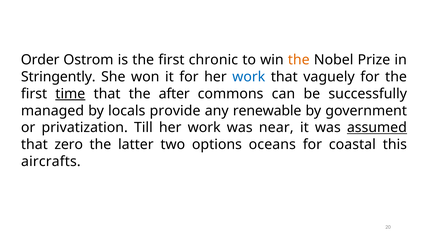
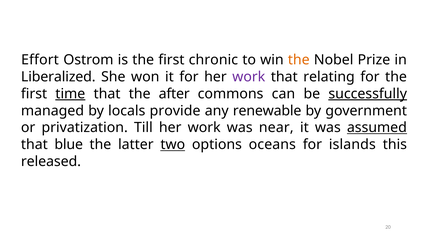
Order: Order -> Effort (40, 60)
Stringently: Stringently -> Liberalized (58, 77)
work colour: blue -> purple (249, 77)
vaguely: vaguely -> relating (329, 77)
successfully underline: none -> present (368, 94)
zero: zero -> blue (69, 145)
two underline: none -> present (173, 145)
coastal: coastal -> islands (352, 145)
aircrafts: aircrafts -> released (51, 161)
